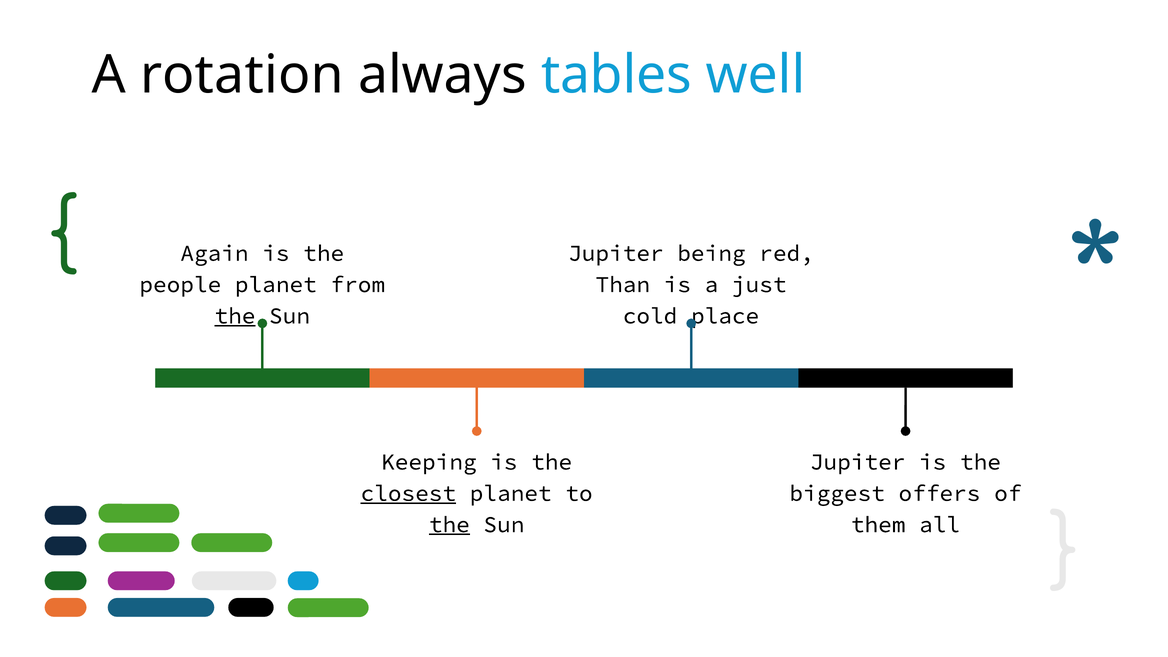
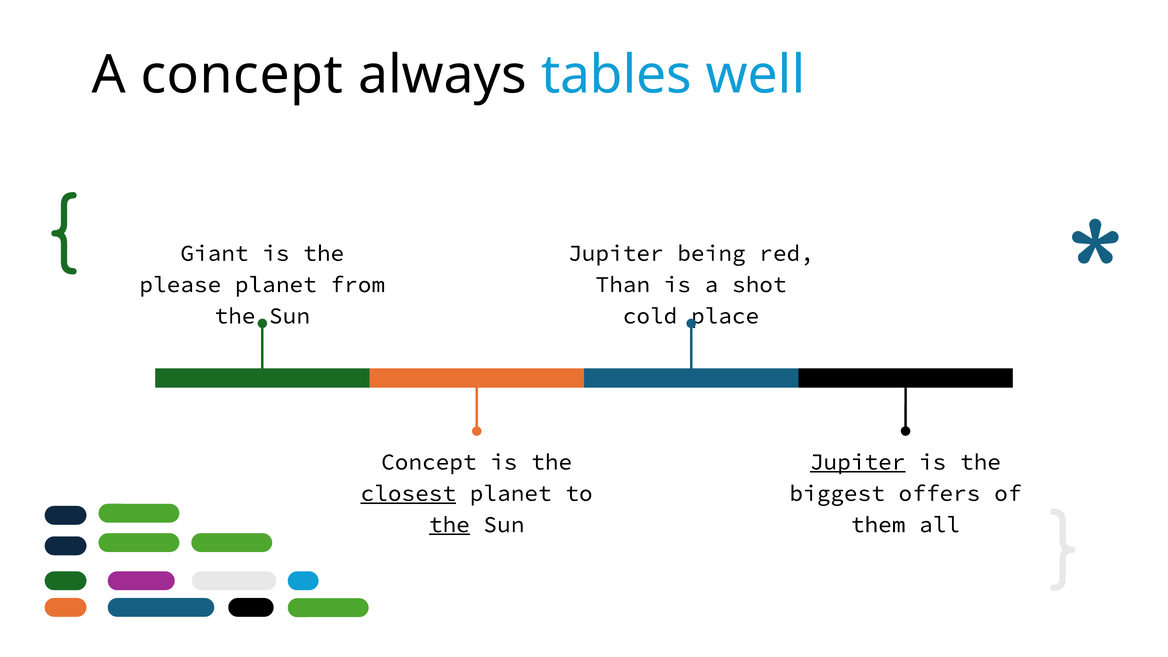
A rotation: rotation -> concept (242, 75)
Again: Again -> Giant (214, 253)
people: people -> please (180, 285)
just: just -> shot (759, 285)
the underline: present -> none (235, 316)
Keeping: Keeping -> Concept (429, 462)
Jupiter underline: none -> present (858, 462)
